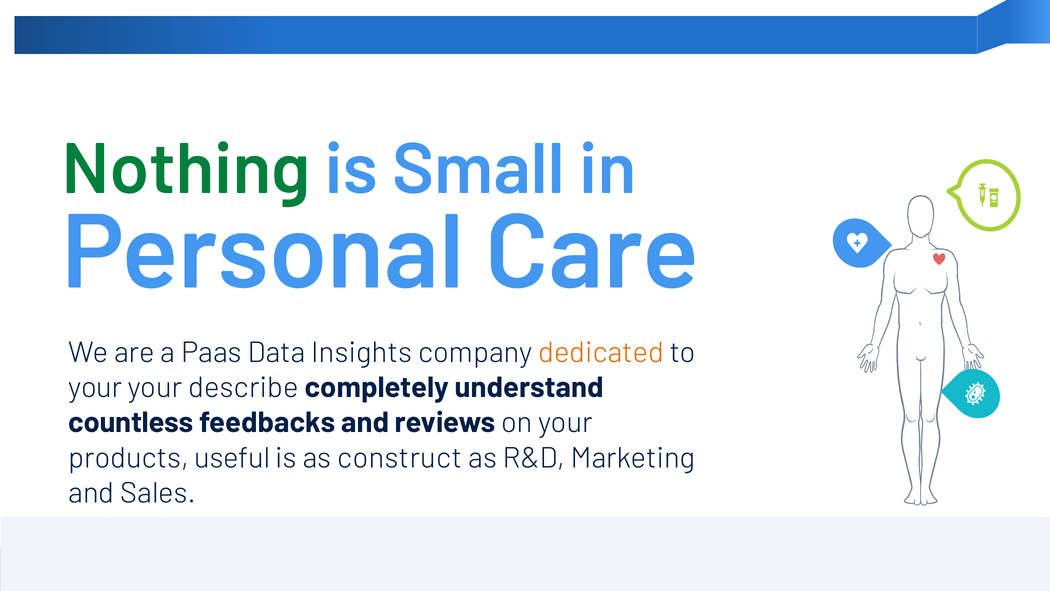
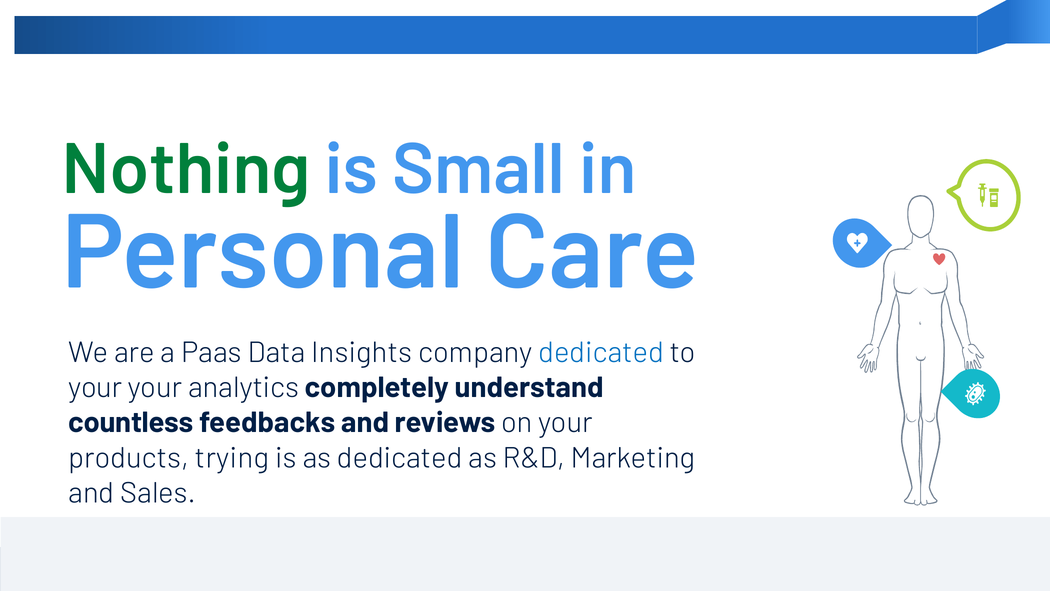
dedicated colour: orange -> blue (601, 353)
describe: describe -> analytics (244, 388)
useful: useful -> trying (232, 458)
as construct: construct -> dedicated (400, 458)
